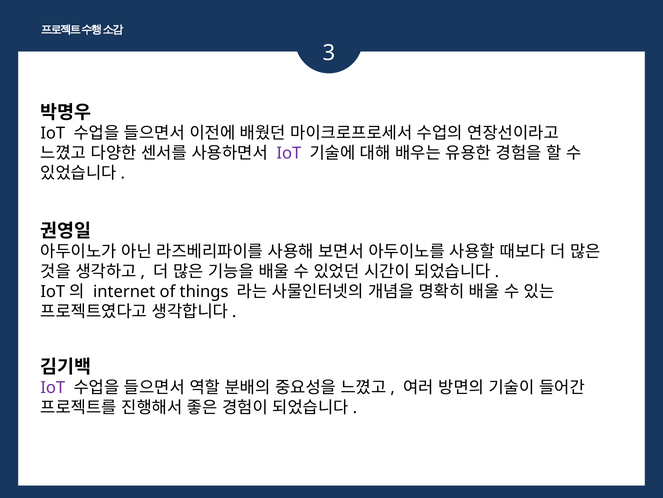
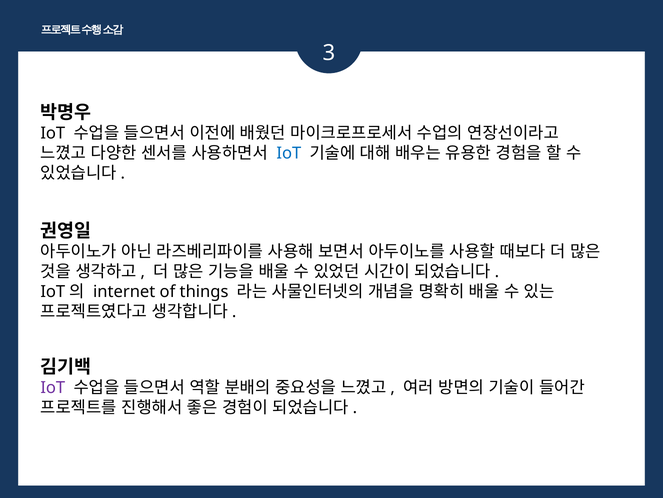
IoT colour: purple -> blue (289, 153)
